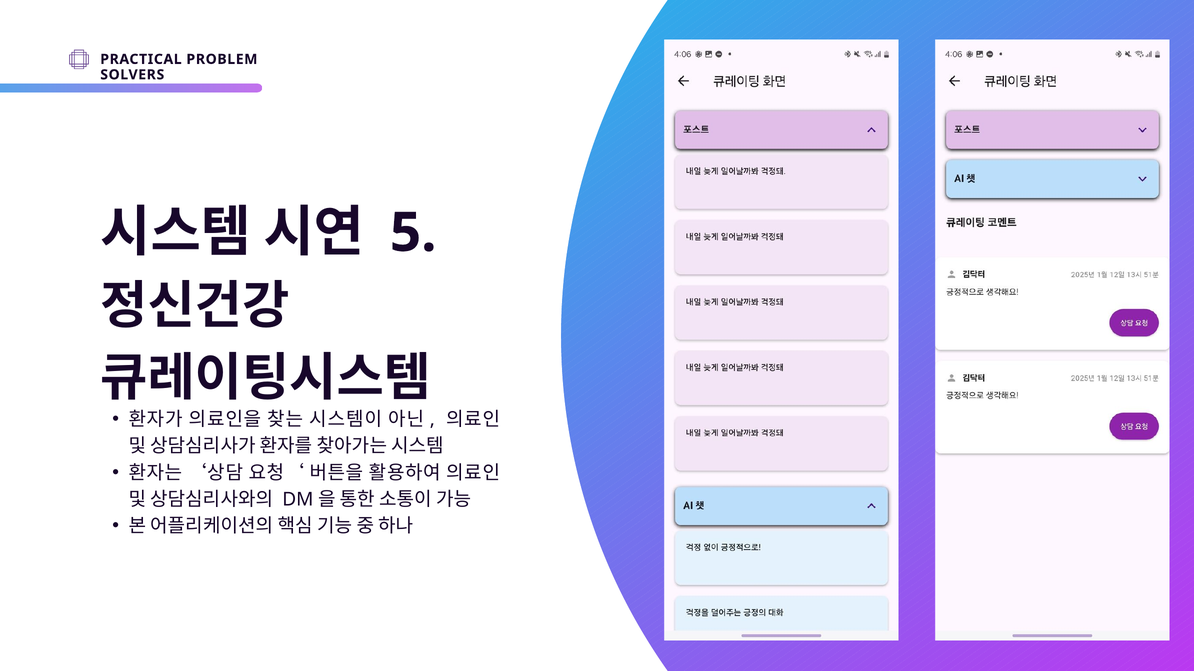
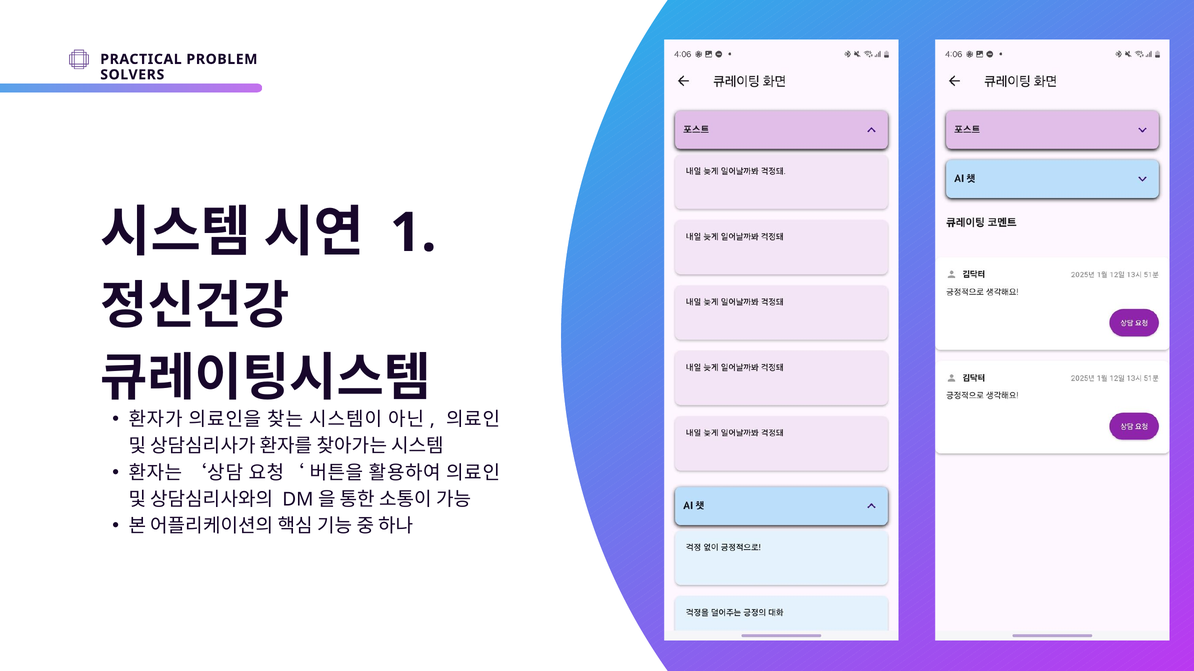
5: 5 -> 1 (413, 233)
